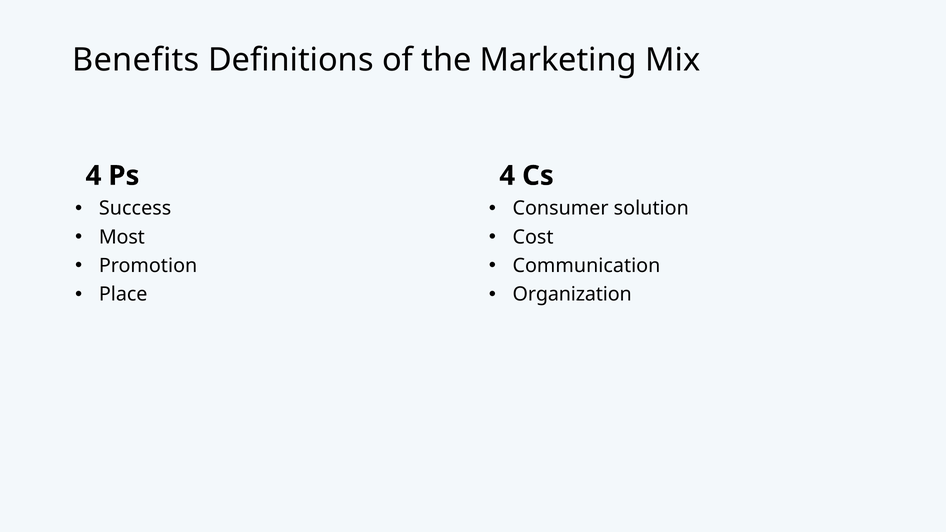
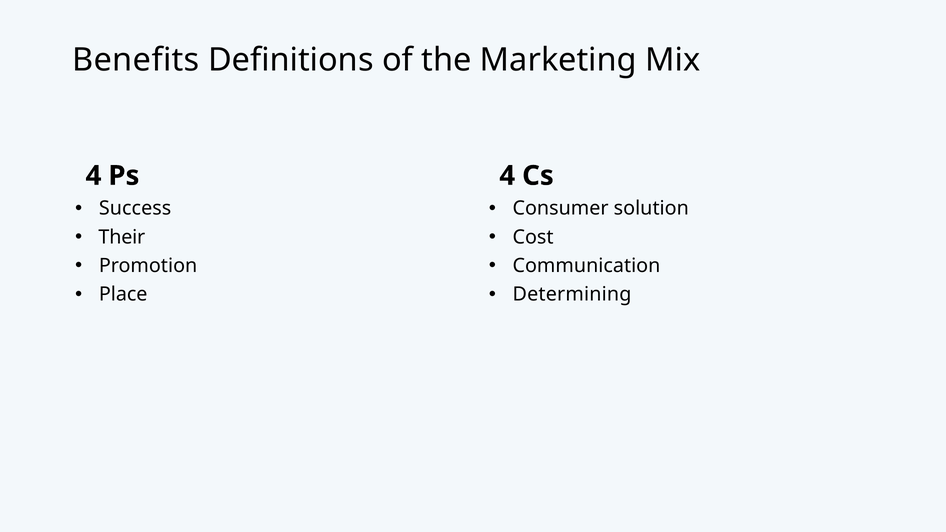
Most: Most -> Their (122, 237)
Organization: Organization -> Determining (572, 295)
